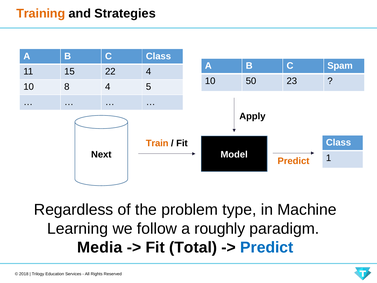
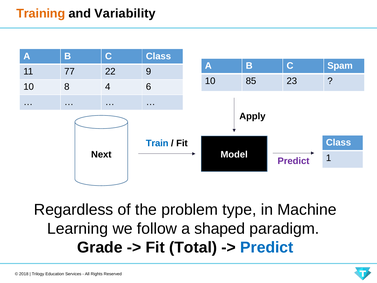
Strategies: Strategies -> Variability (125, 13)
15: 15 -> 77 (69, 71)
22 4: 4 -> 9 (149, 71)
50: 50 -> 85 (251, 81)
5: 5 -> 6 (149, 87)
Train colour: orange -> blue (157, 143)
Predict colour: orange -> purple (293, 161)
roughly: roughly -> shaped (220, 228)
Media: Media -> Grade (100, 247)
